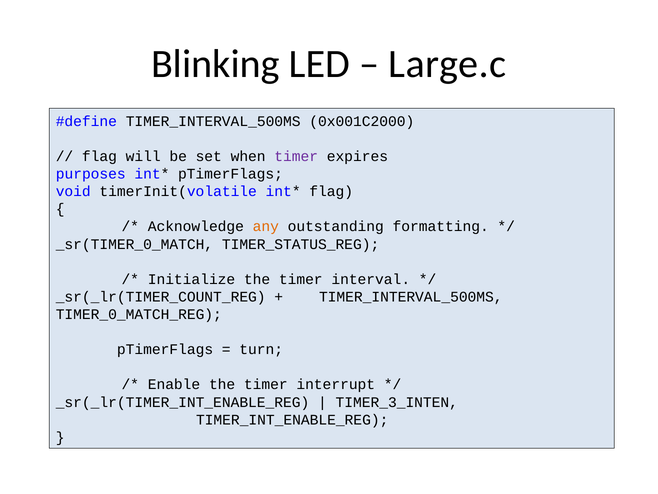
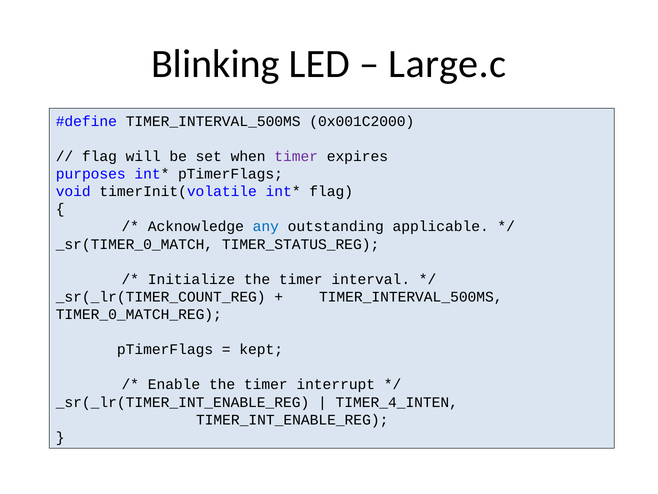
any colour: orange -> blue (266, 226)
formatting: formatting -> applicable (441, 226)
turn: turn -> kept (261, 349)
TIMER_3_INTEN: TIMER_3_INTEN -> TIMER_4_INTEN (397, 402)
